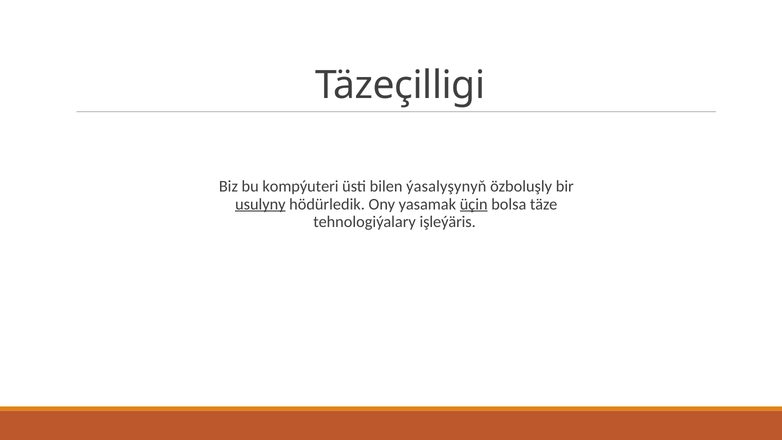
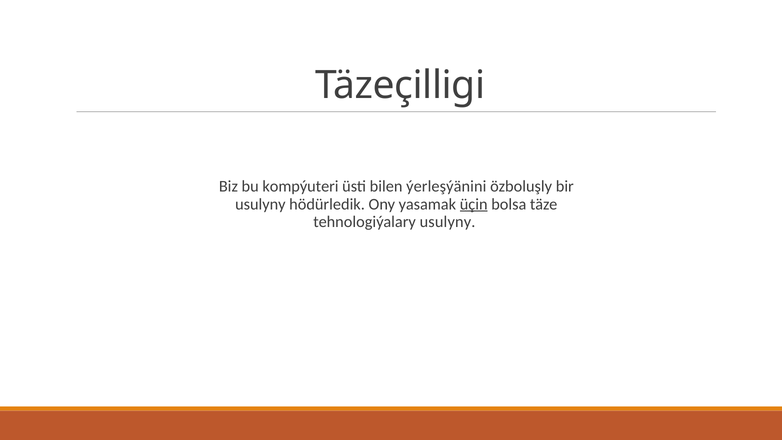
ýasalyşynyň: ýasalyşynyň -> ýerleşýänini (446, 187)
usulyny underline: present -> none (260, 204)
tehnologiýalary işleýäris: işleýäris -> usulyny (448, 222)
